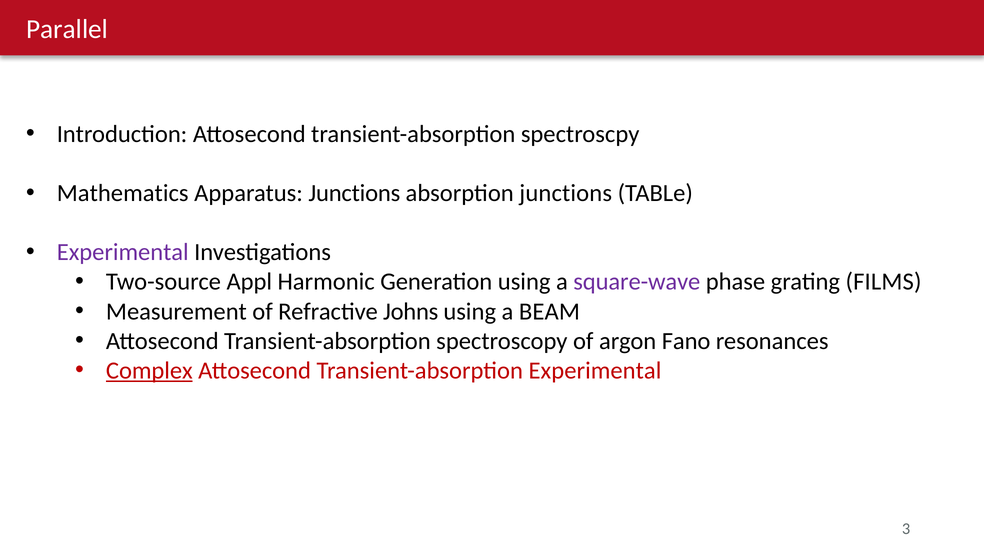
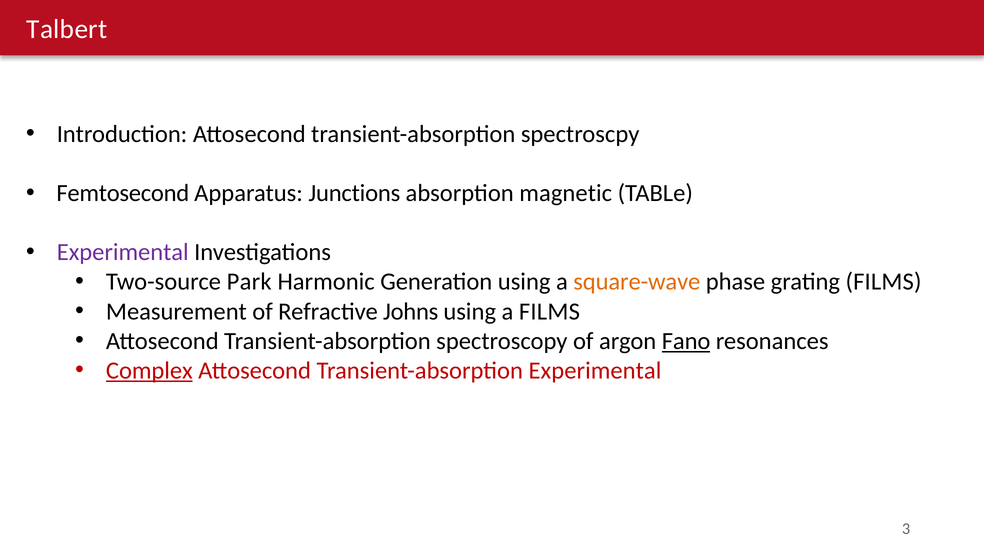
Parallel: Parallel -> Talbert (67, 29)
Mathematics: Mathematics -> Femtosecond (123, 193)
absorption junctions: junctions -> magnetic (566, 193)
Appl: Appl -> Park (249, 282)
square-wave colour: purple -> orange (637, 282)
a BEAM: BEAM -> FILMS (549, 311)
Fano underline: none -> present (686, 341)
